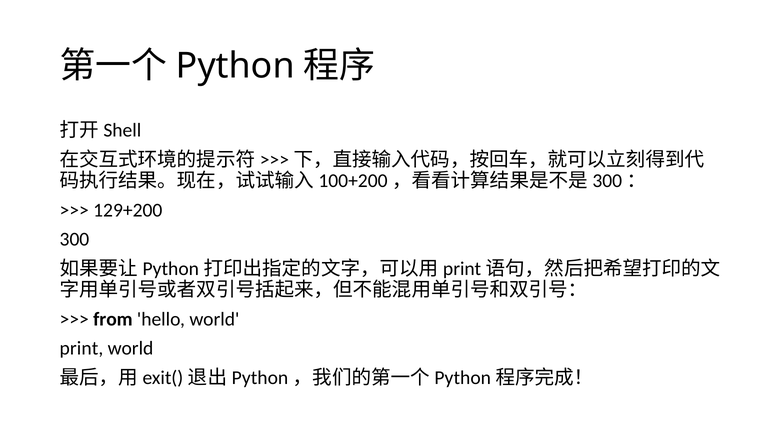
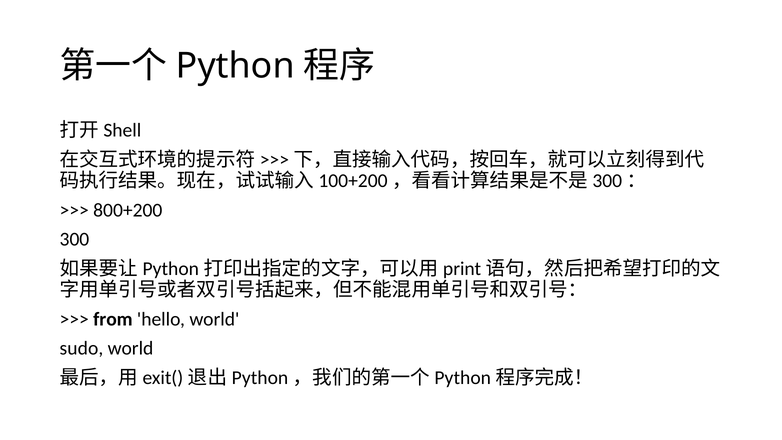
129+200: 129+200 -> 800+200 (128, 210)
print: print -> sudo (81, 348)
